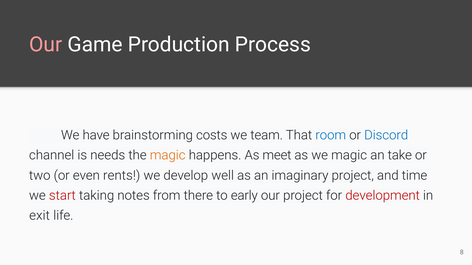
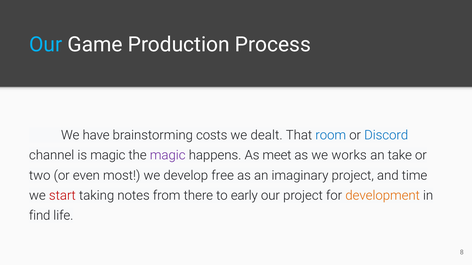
Our colour: pink -> light blue (46, 45)
team: team -> dealt (267, 135)
is needs: needs -> magic (108, 156)
magic colour: orange -> purple (168, 156)
we magic: magic -> works (349, 156)
rents: rents -> most (122, 176)
well: well -> free (223, 176)
development colour: red -> orange (383, 196)
exit: exit -> find (40, 216)
